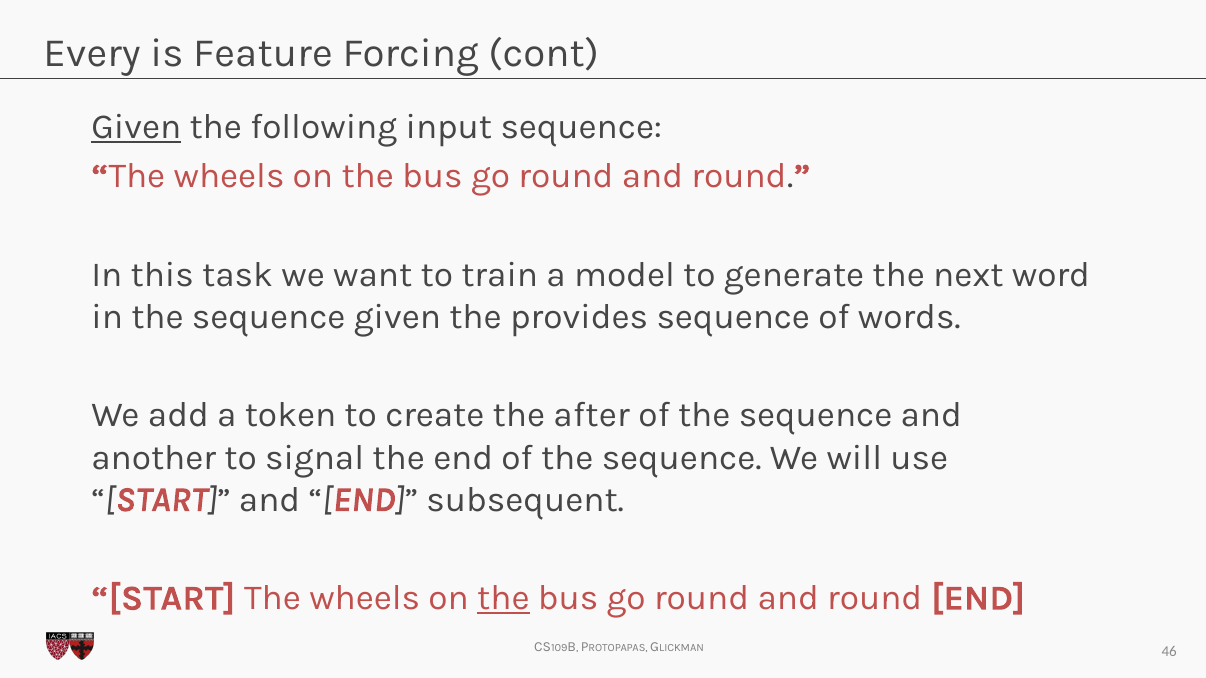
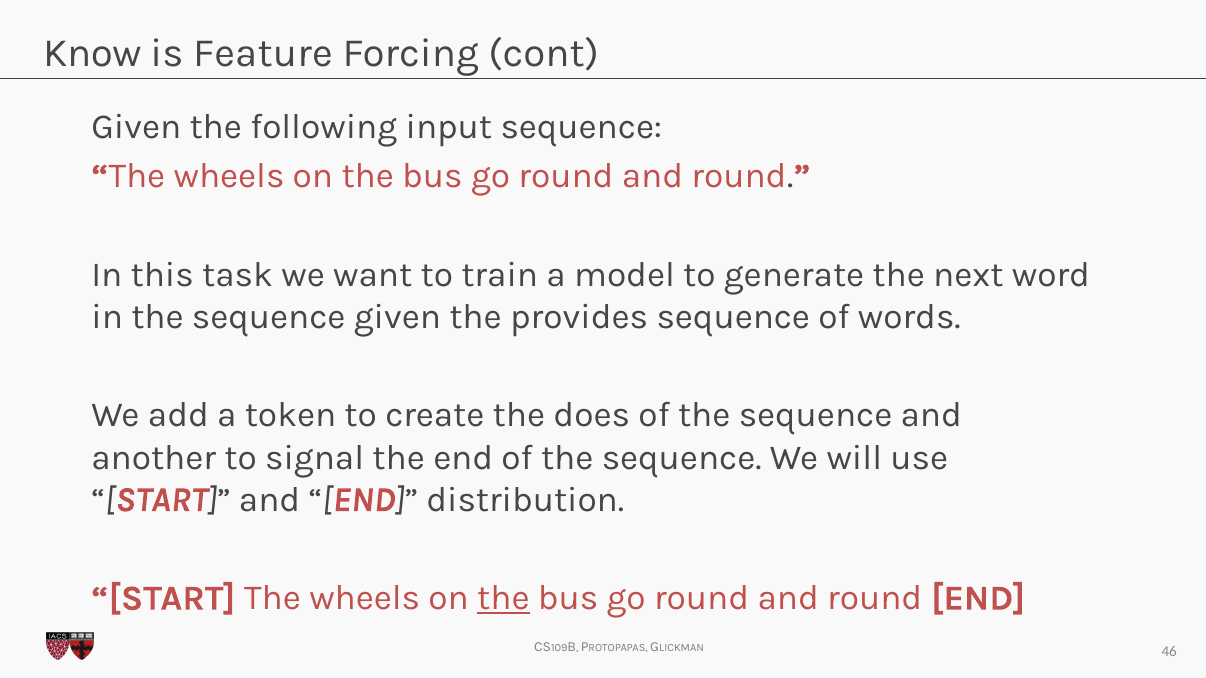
Every: Every -> Know (92, 53)
Given underline: present -> none (136, 127)
after: after -> does (592, 415)
subsequent: subsequent -> distribution (525, 500)
